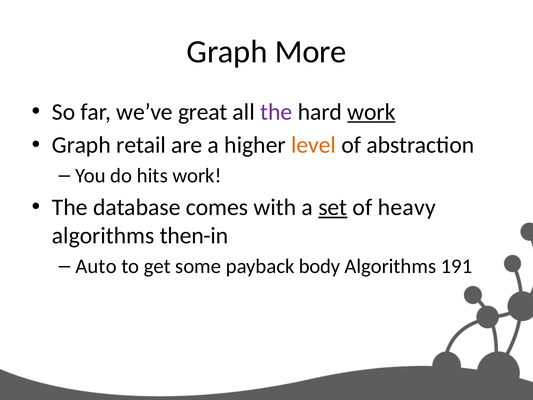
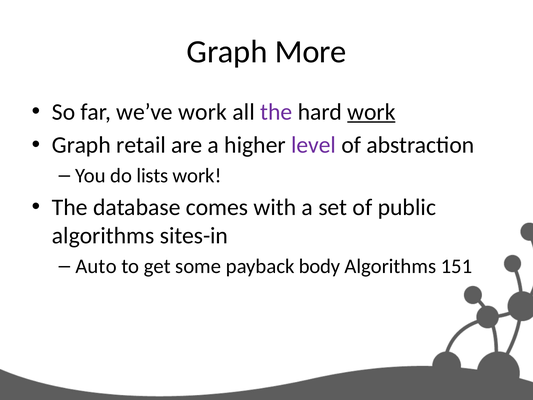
we’ve great: great -> work (203, 112)
level colour: orange -> purple (314, 145)
hits: hits -> lists (152, 176)
set underline: present -> none (333, 207)
heavy: heavy -> public (407, 207)
then-in: then-in -> sites-in (194, 236)
191: 191 -> 151 (456, 266)
